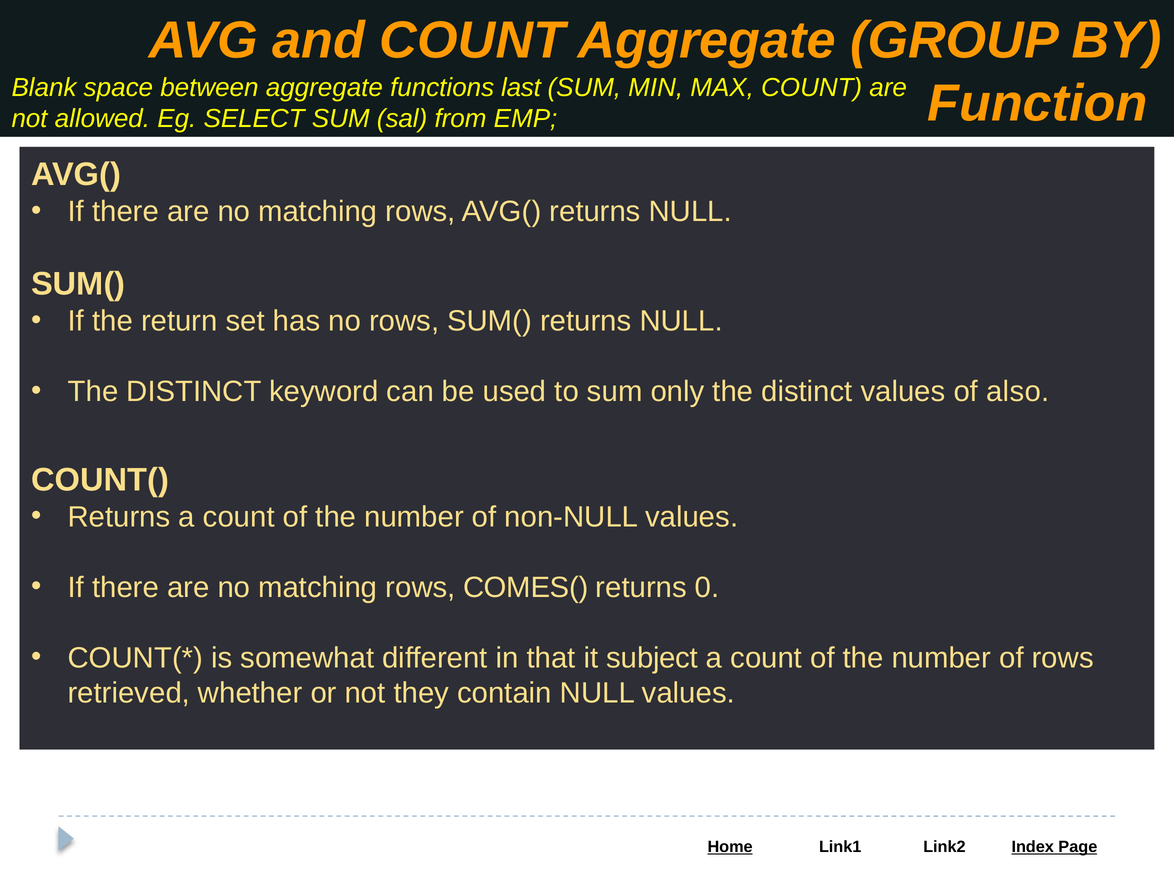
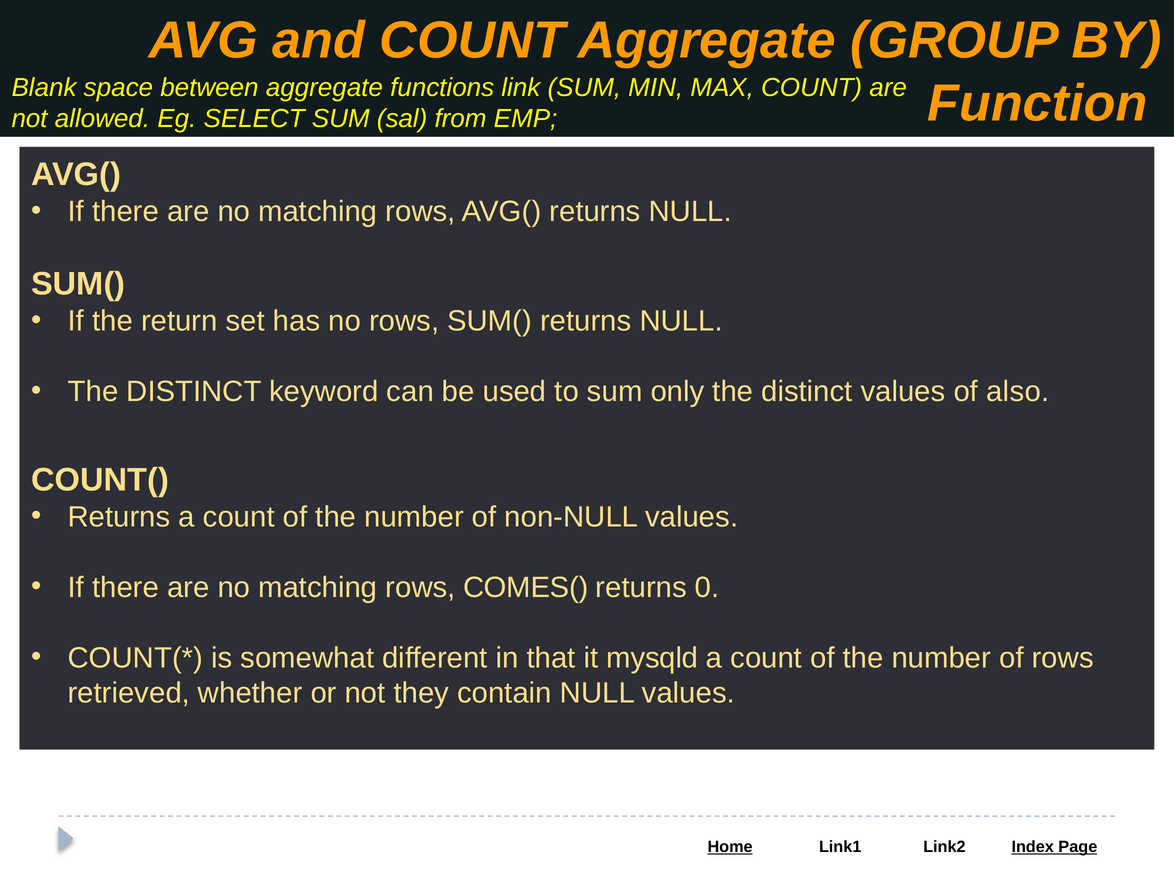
last: last -> link (521, 87)
subject: subject -> mysqld (652, 657)
